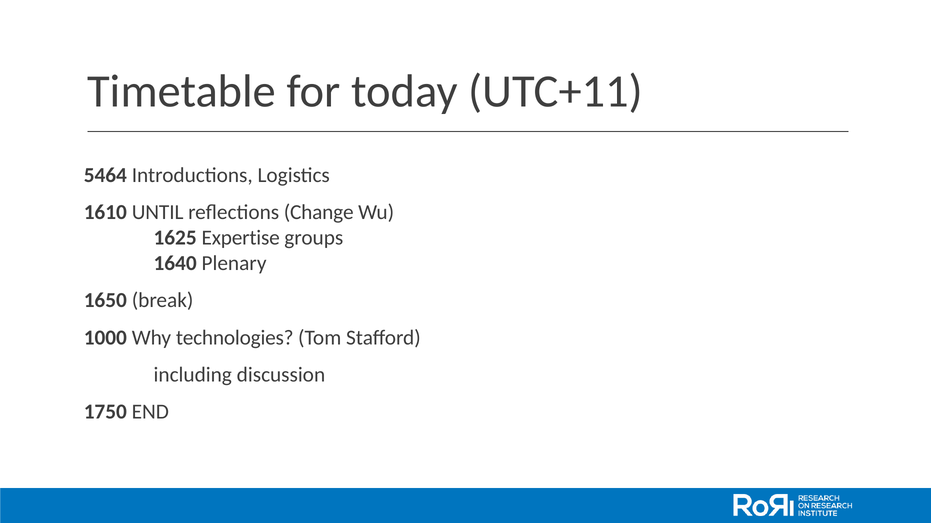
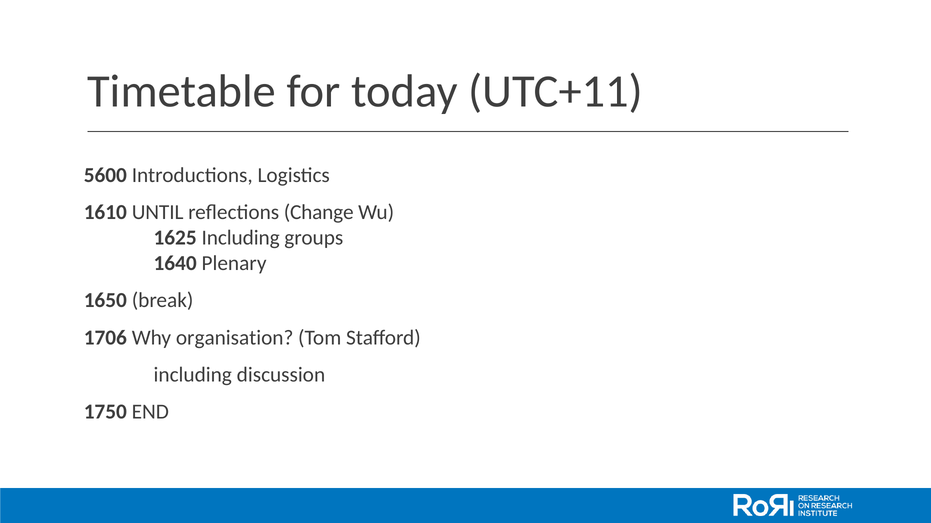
5464: 5464 -> 5600 (105, 175)
1625 Expertise: Expertise -> Including (241, 238)
1000: 1000 -> 1706 (105, 338)
technologies: technologies -> organisation (235, 338)
